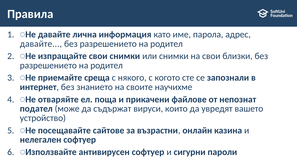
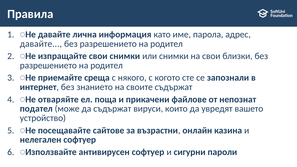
своите научихме: научихме -> съдържат (174, 87)
